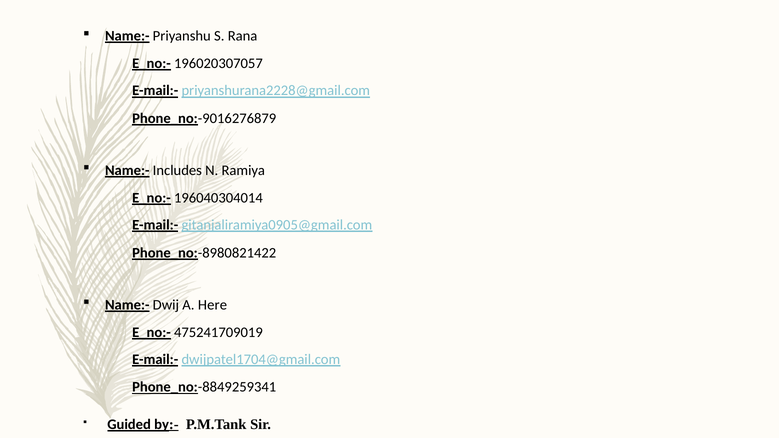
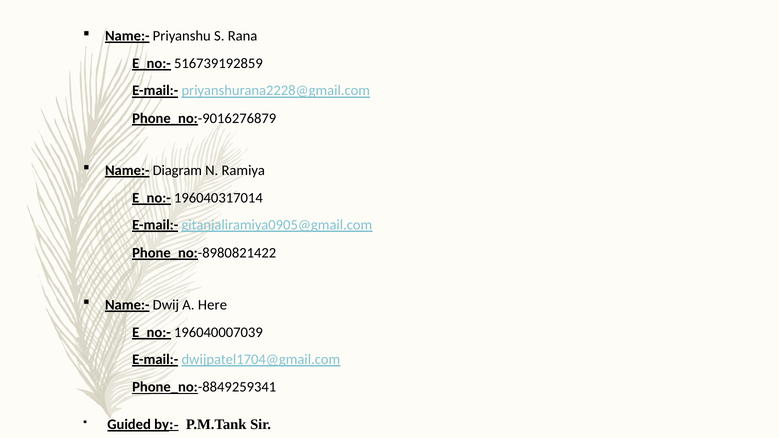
196020307057: 196020307057 -> 516739192859 (218, 63)
Includes: Includes -> Diagram (177, 171)
196040304014: 196040304014 -> 196040317014 (218, 198)
475241709019: 475241709019 -> 196040007039 (218, 332)
